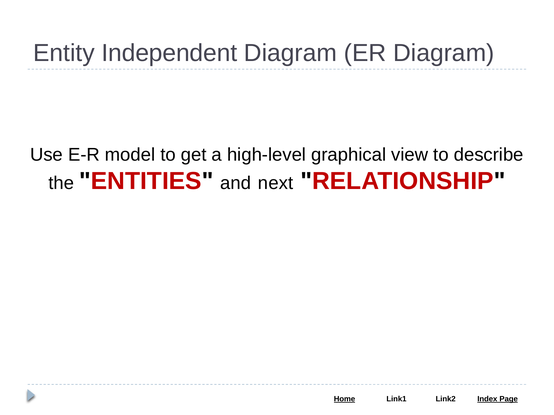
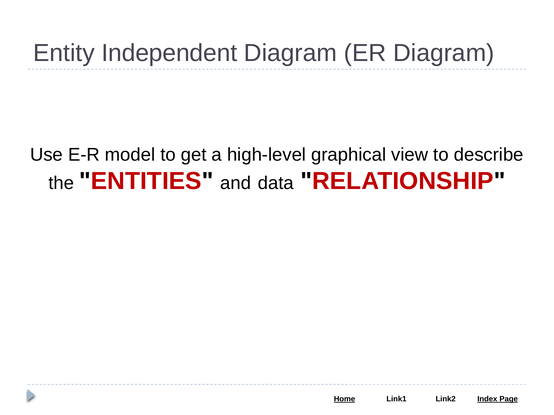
next: next -> data (276, 183)
